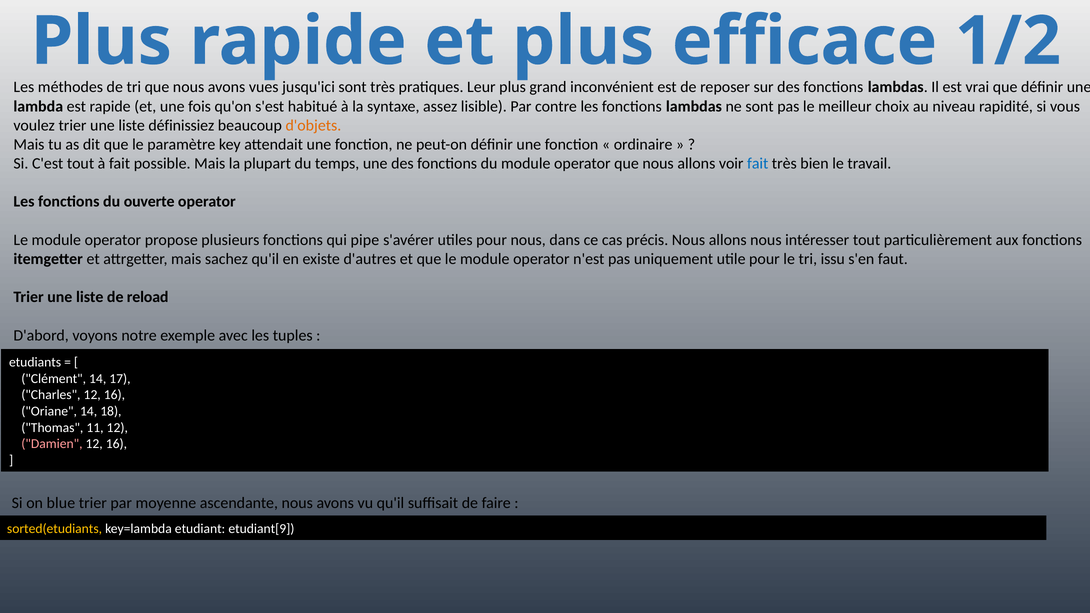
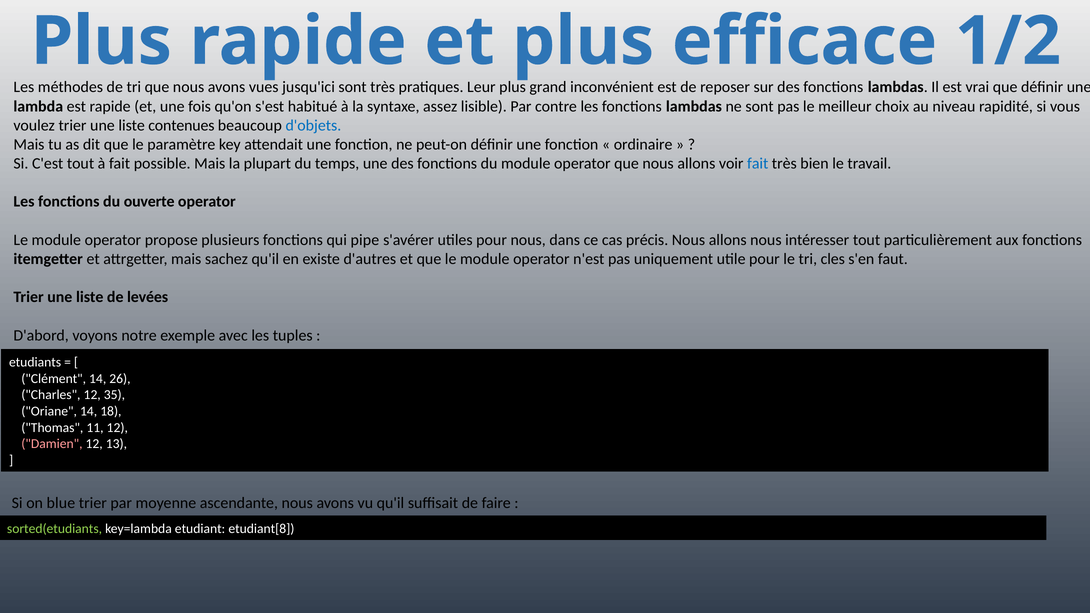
définissiez: définissiez -> contenues (181, 125)
d'objets colour: orange -> blue (313, 125)
issu: issu -> cles (833, 259)
reload: reload -> levées (148, 297)
17: 17 -> 26 (120, 379)
Charles 12 16: 16 -> 35 (114, 395)
16: 16 -> 13 (116, 444)
sorted(etudiants colour: yellow -> light green (55, 529)
etudiant[9: etudiant[9 -> etudiant[8 (261, 529)
